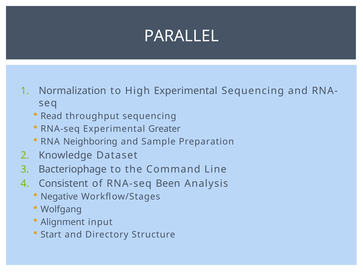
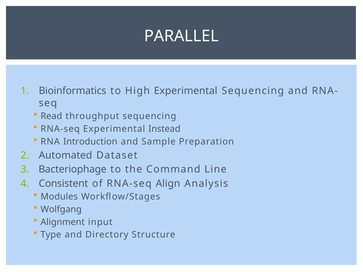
Normalization: Normalization -> Bioinformatics (73, 91)
Greater: Greater -> Instead (164, 129)
Neighboring: Neighboring -> Introduction (90, 142)
Knowledge: Knowledge -> Automated (65, 155)
Been: Been -> Align (168, 184)
Negative: Negative -> Modules (59, 197)
Start: Start -> Type (51, 235)
